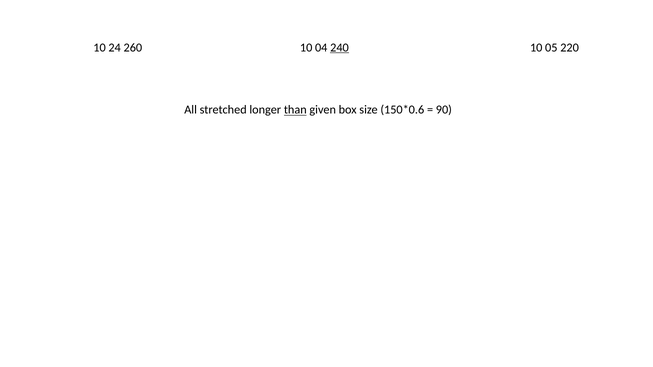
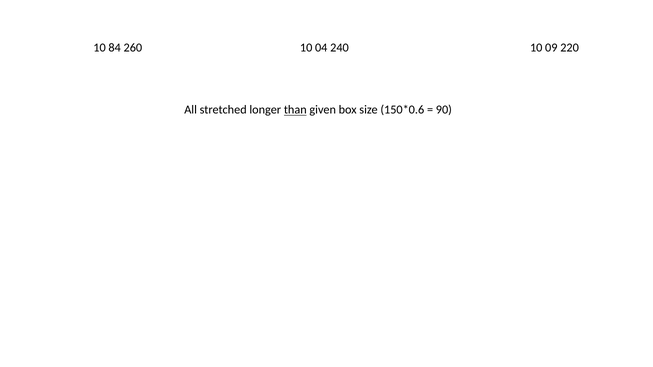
24: 24 -> 84 (115, 48)
240 underline: present -> none (339, 48)
05: 05 -> 09 (551, 48)
